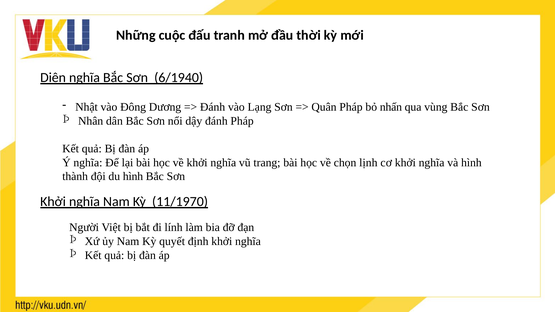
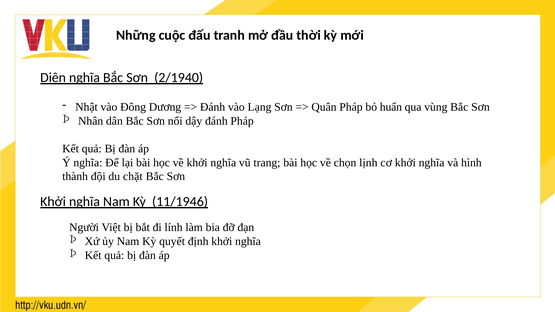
6/1940: 6/1940 -> 2/1940 (179, 78)
nhấn: nhấn -> huấn (391, 107)
du hình: hình -> chặt (133, 177)
11/1970: 11/1970 -> 11/1946 (180, 202)
